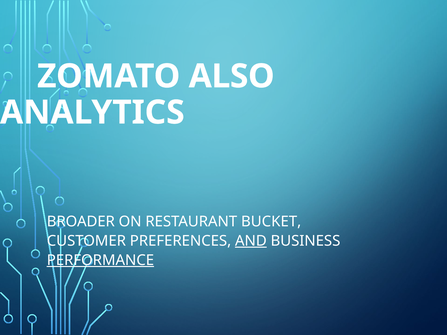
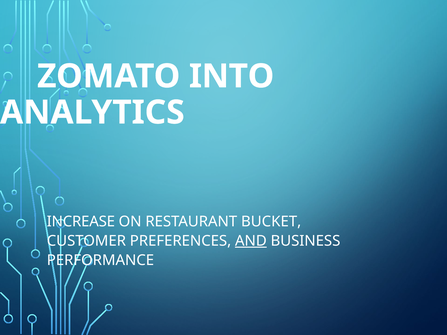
ALSO: ALSO -> INTO (232, 76)
BROADER: BROADER -> INCREASE (81, 222)
PERFORMANCE underline: present -> none (100, 260)
